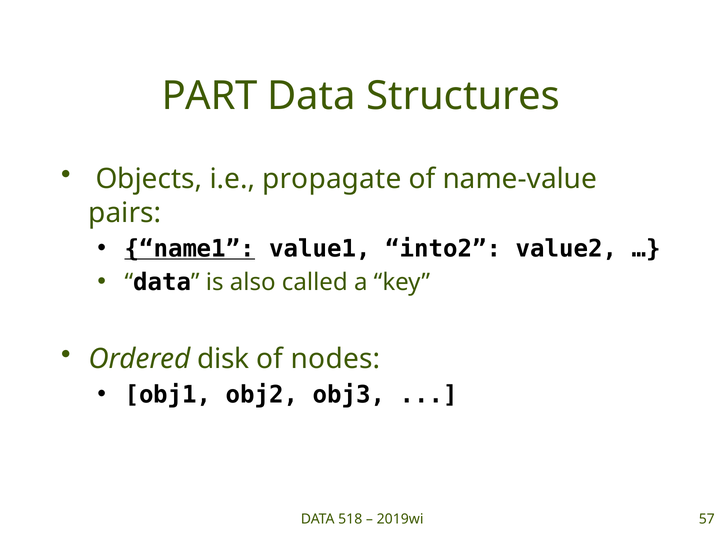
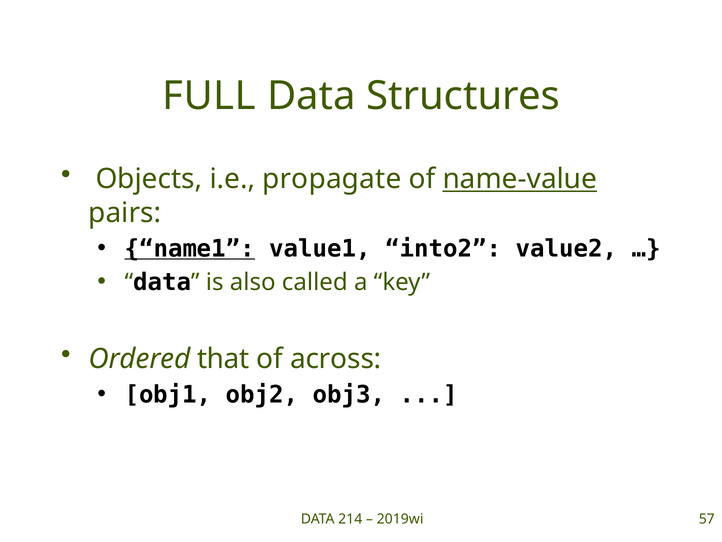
PART: PART -> FULL (209, 96)
name-value underline: none -> present (520, 179)
disk: disk -> that (223, 359)
nodes: nodes -> across (336, 359)
518: 518 -> 214 (350, 518)
